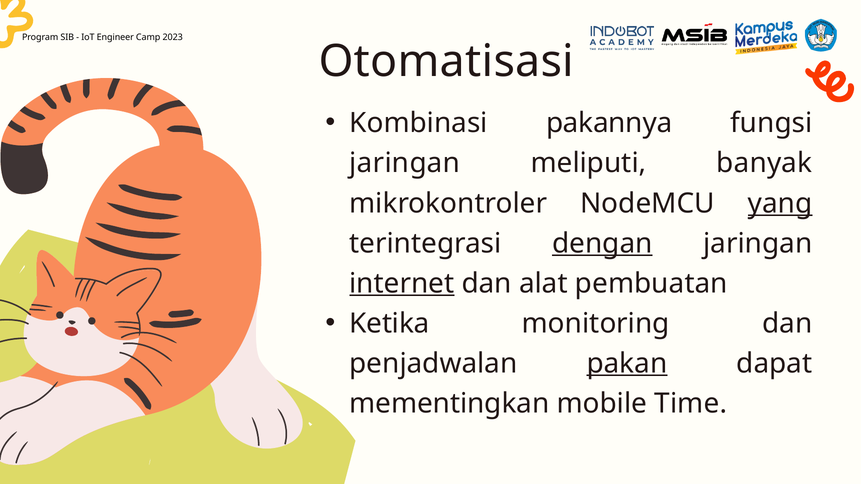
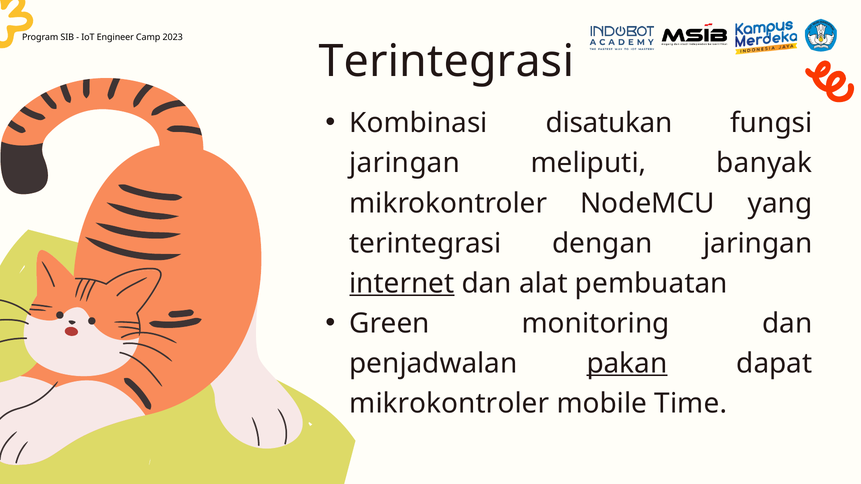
Otomatisasi: Otomatisasi -> Terintegrasi (446, 61)
pakannya: pakannya -> disatukan (609, 123)
yang underline: present -> none (780, 203)
dengan underline: present -> none (602, 243)
Ketika: Ketika -> Green (389, 324)
mementingkan: mementingkan -> mikrokontroler (449, 404)
